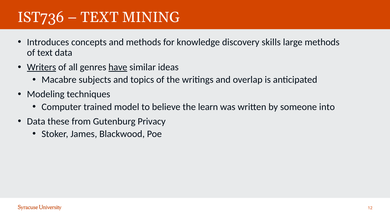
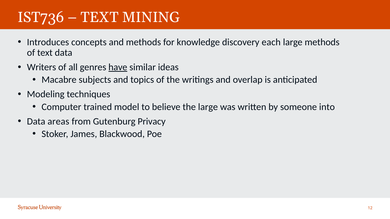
skills: skills -> each (271, 42)
Writers underline: present -> none (42, 67)
the learn: learn -> large (208, 107)
these: these -> areas (58, 122)
